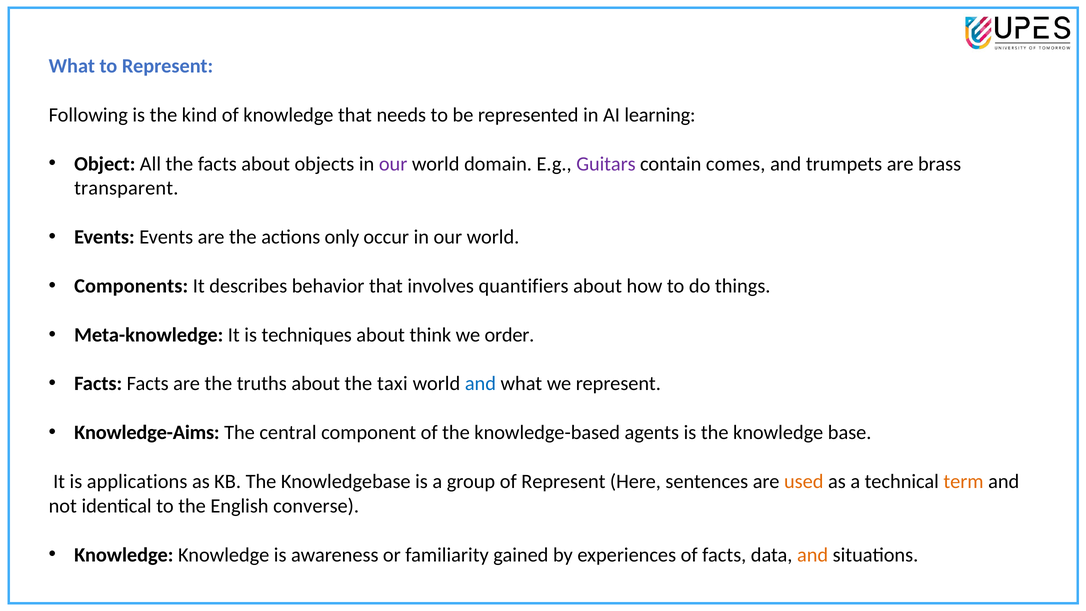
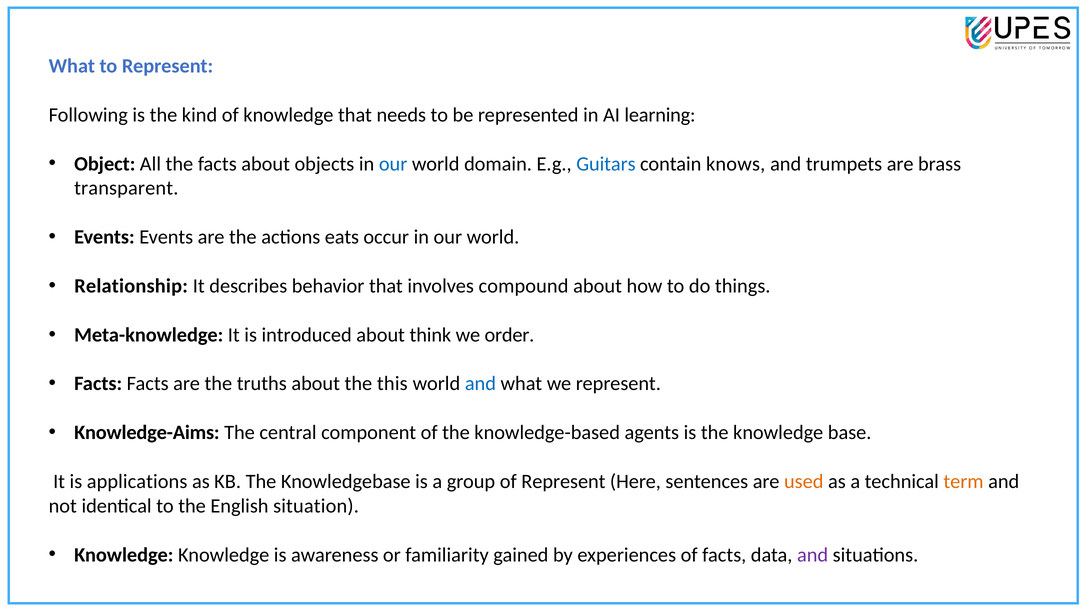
our colour: purple -> blue (393, 164)
Guitars colour: purple -> blue (606, 164)
comes: comes -> knows (736, 164)
only: only -> eats (342, 237)
Components: Components -> Relationship (131, 286)
quantifiers: quantifiers -> compound (524, 286)
techniques: techniques -> introduced (307, 335)
taxi: taxi -> this (392, 384)
converse: converse -> situation (316, 506)
and colour: orange -> purple (813, 555)
